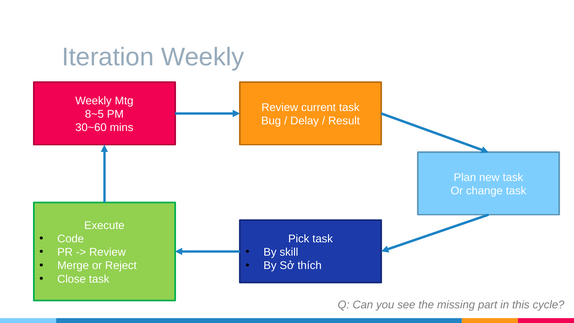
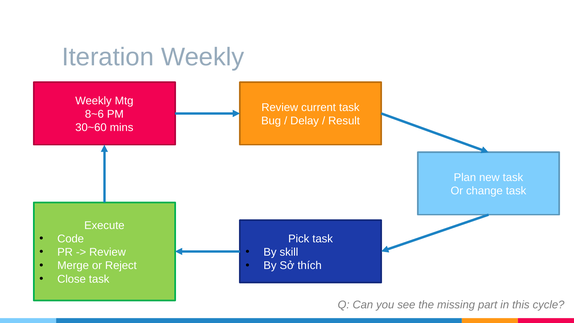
8~5: 8~5 -> 8~6 (94, 114)
